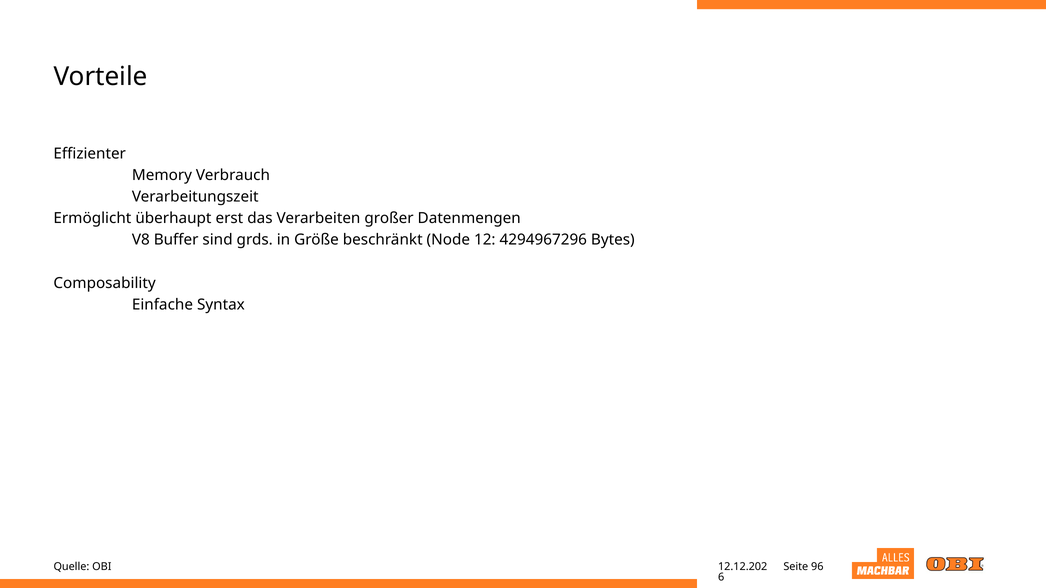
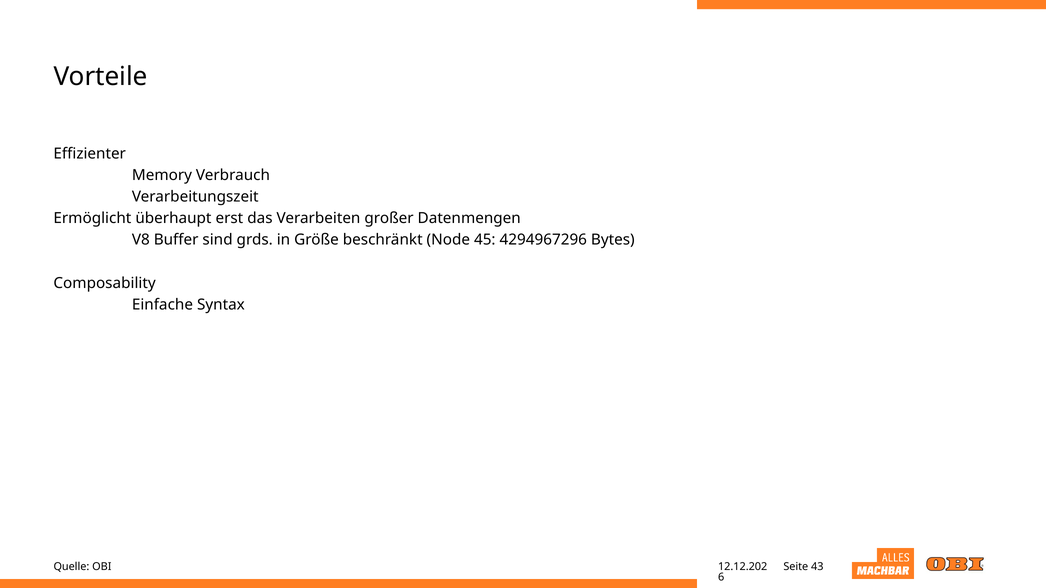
12: 12 -> 45 (485, 240)
96: 96 -> 43 (817, 567)
